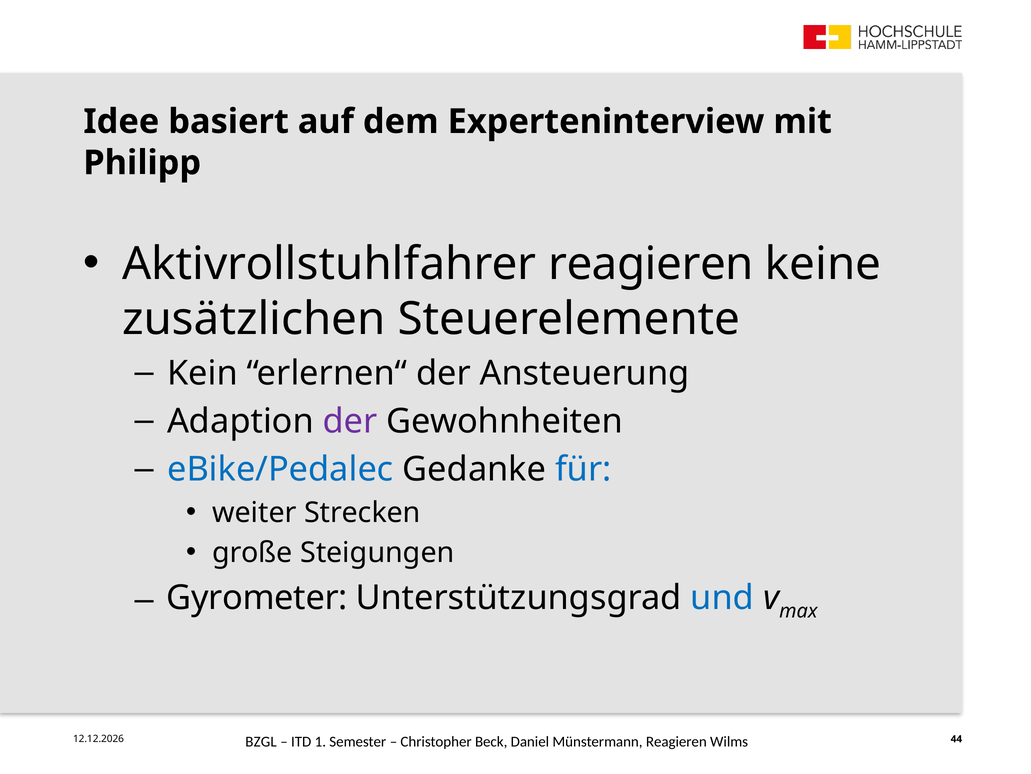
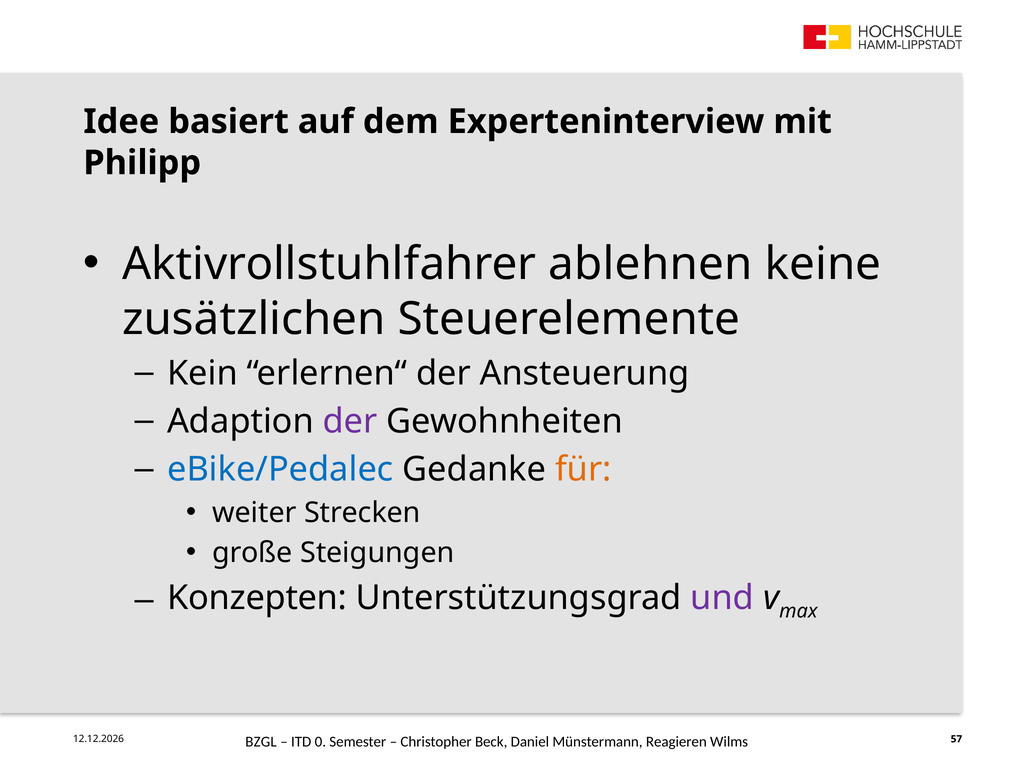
Aktivrollstuhlfahrer reagieren: reagieren -> ablehnen (651, 264)
für colour: blue -> orange (583, 469)
Gyrometer: Gyrometer -> Konzepten (257, 597)
und colour: blue -> purple (722, 597)
1: 1 -> 0 (320, 741)
44: 44 -> 57 (956, 738)
